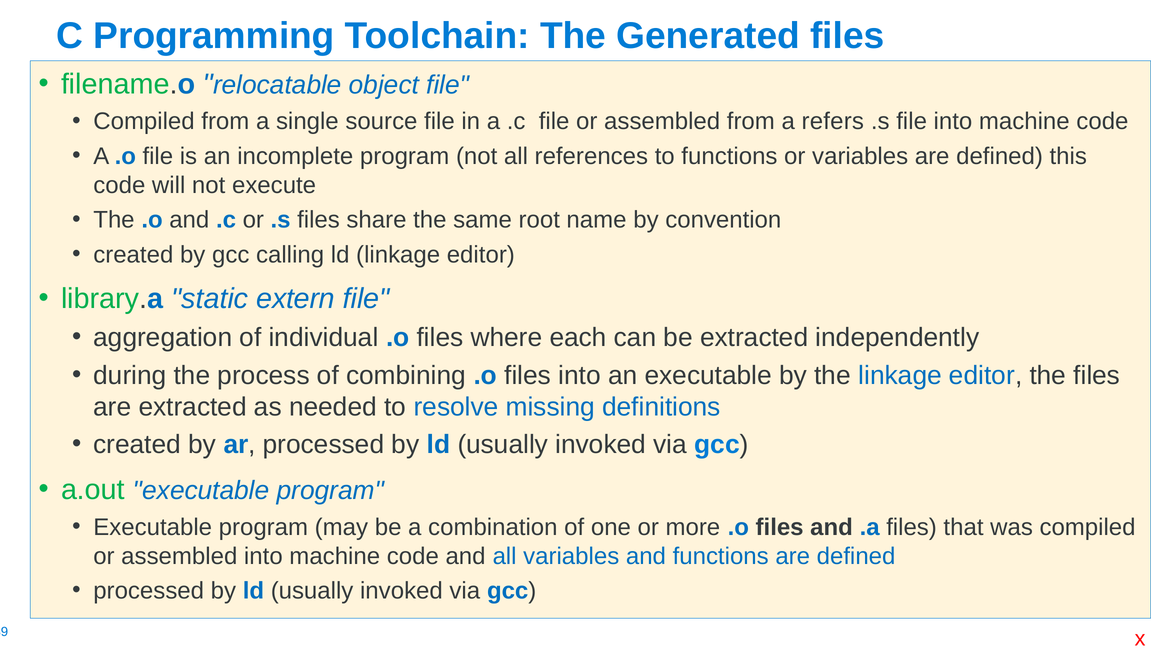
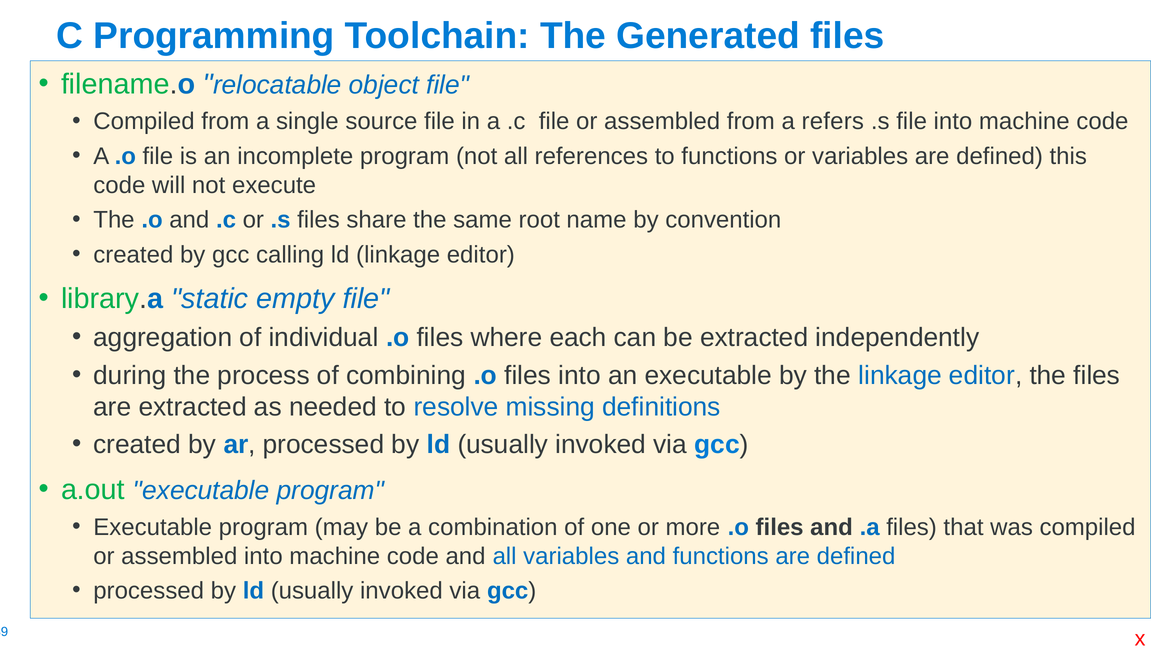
extern: extern -> empty (295, 299)
